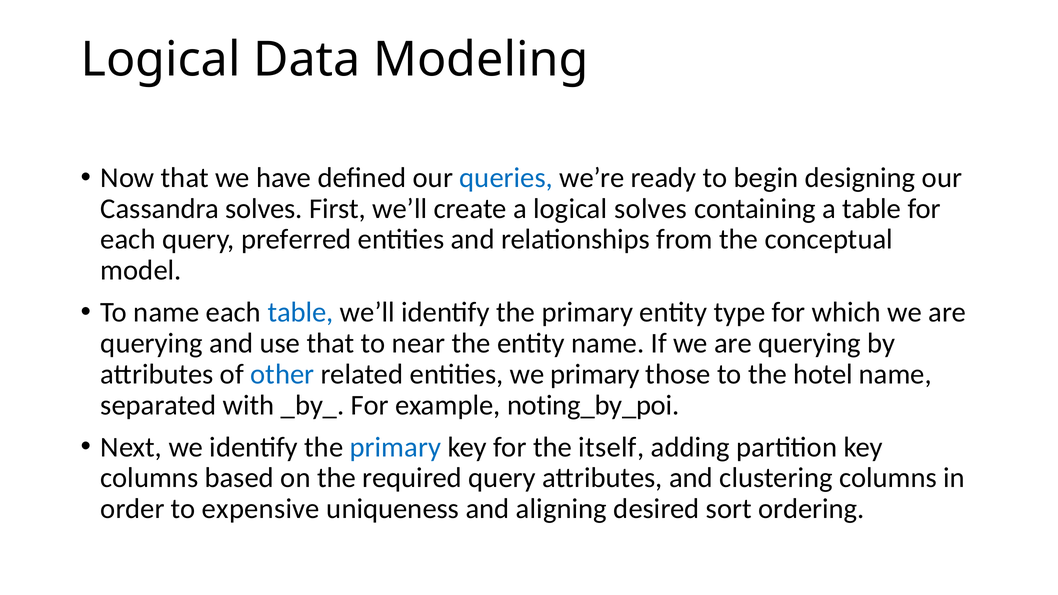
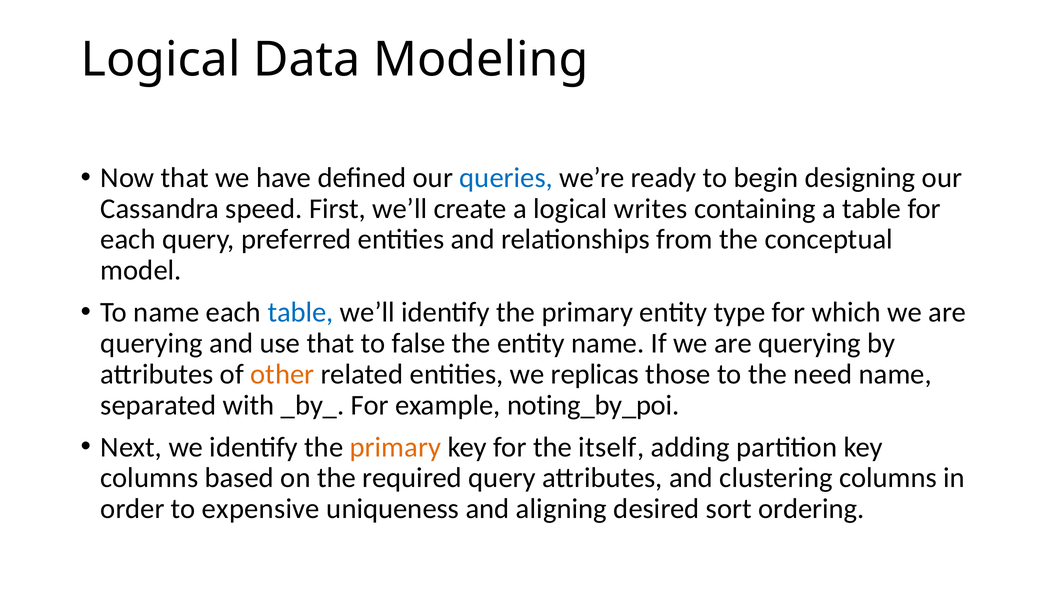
Cassandra solves: solves -> speed (264, 209)
logical solves: solves -> writes (651, 209)
near: near -> false (419, 343)
other colour: blue -> orange (282, 374)
we primary: primary -> replicas (595, 374)
hotel: hotel -> need (823, 374)
primary colour: blue -> orange (395, 447)
